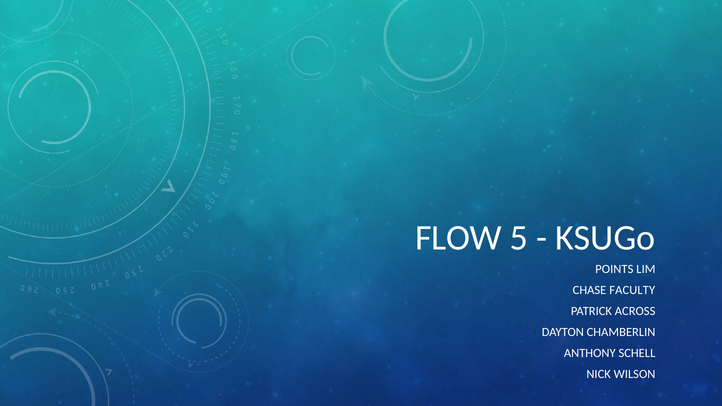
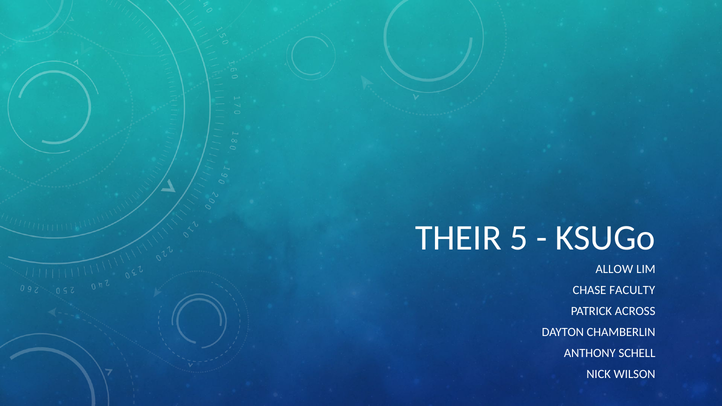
FLOW: FLOW -> THEIR (458, 238)
POINTS: POINTS -> ALLOW (614, 269)
